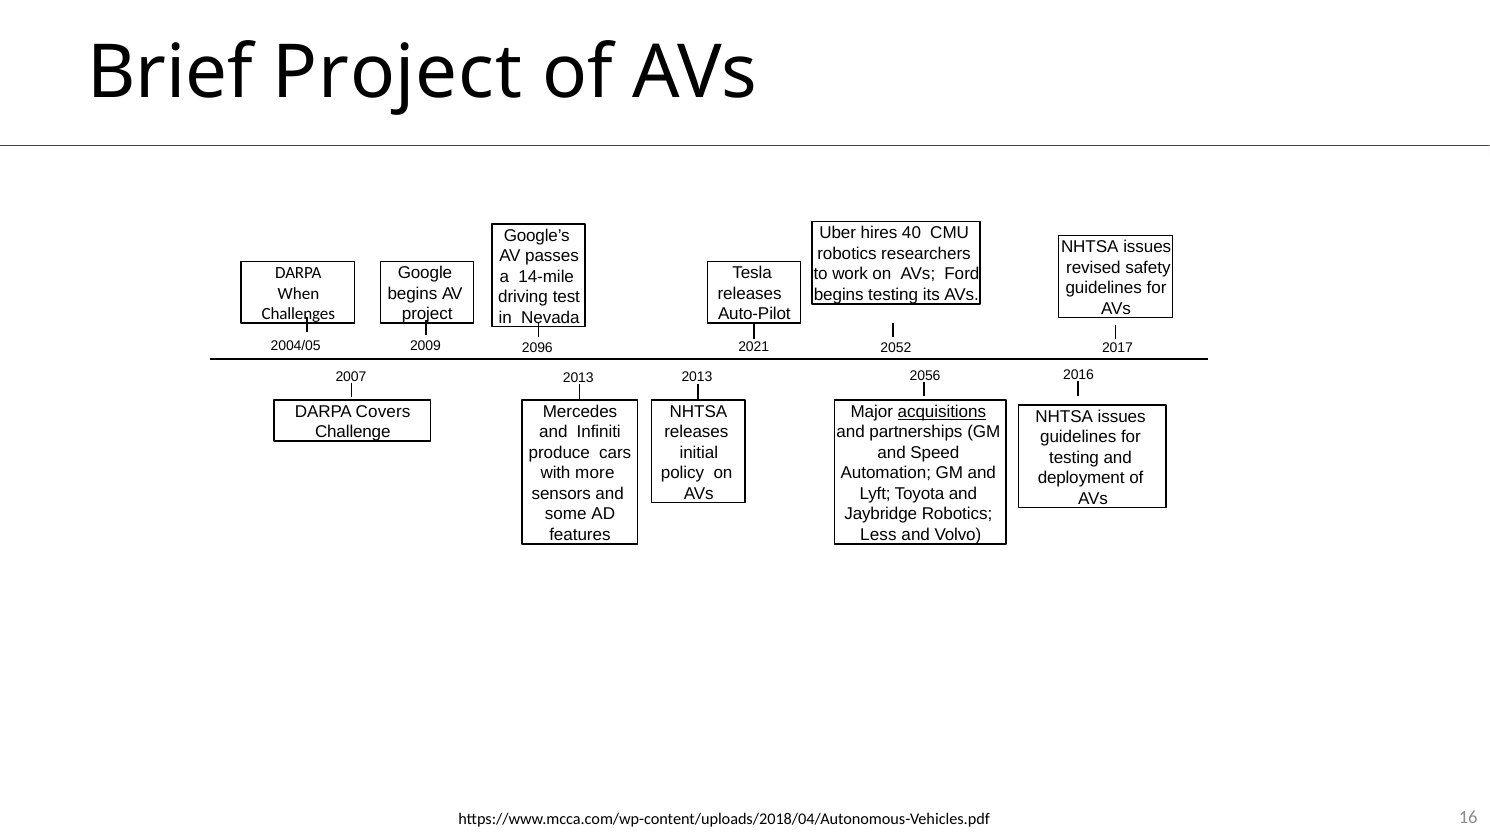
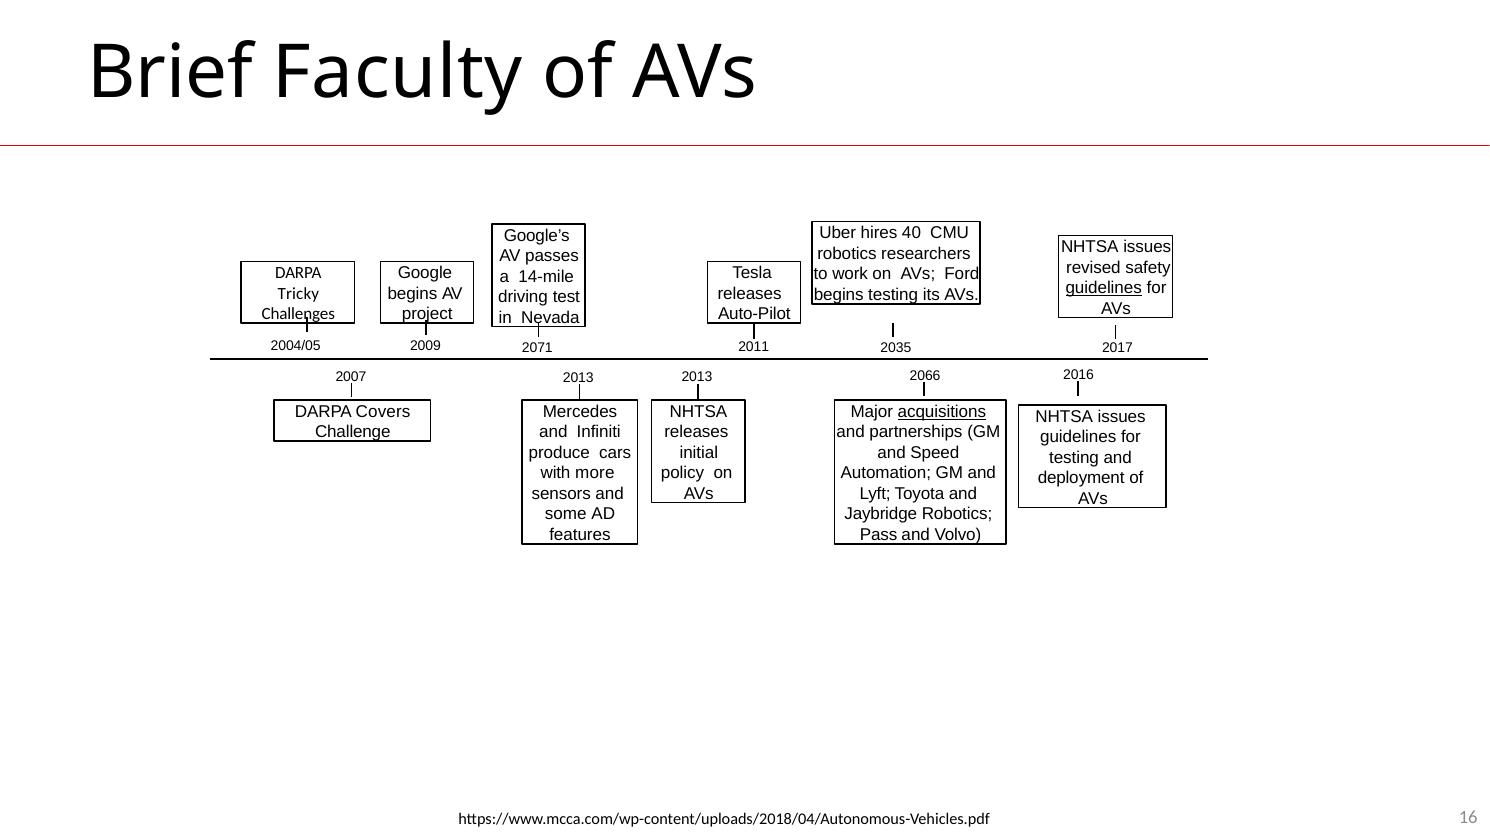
Brief Project: Project -> Faculty (398, 73)
guidelines underline: none -> present (1104, 288)
When: When -> Tricky (298, 294)
2021: 2021 -> 2011 (754, 347)
2096: 2096 -> 2071 (537, 348)
2052: 2052 -> 2035 (896, 348)
2056: 2056 -> 2066 (925, 376)
Less: Less -> Pass (879, 535)
